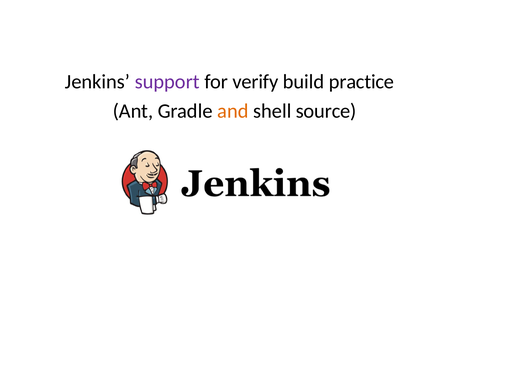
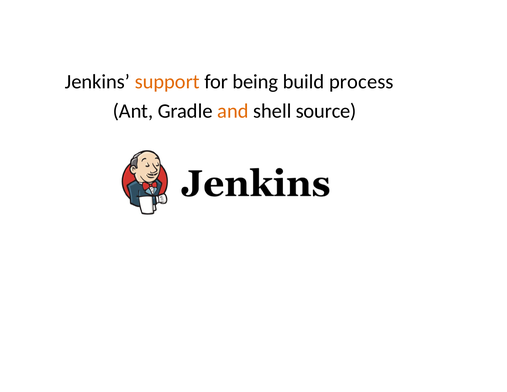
support colour: purple -> orange (167, 82)
verify: verify -> being (255, 82)
practice: practice -> process (361, 82)
